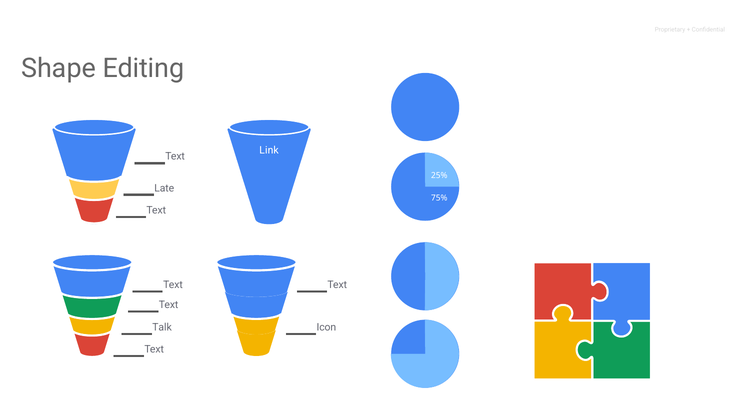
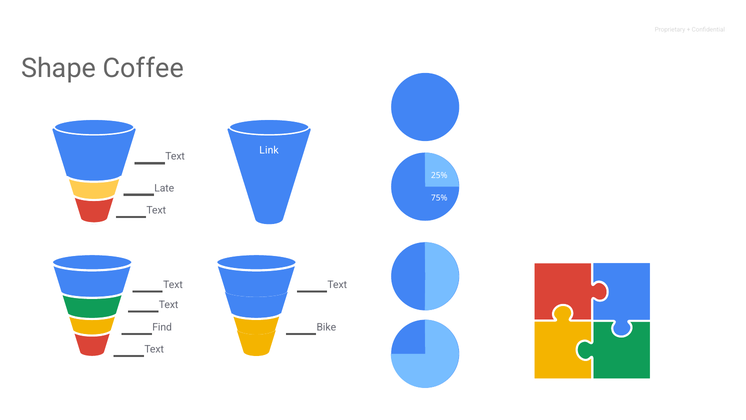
Editing: Editing -> Coffee (143, 68)
Talk: Talk -> Find (162, 327)
Icon: Icon -> Bike (326, 327)
